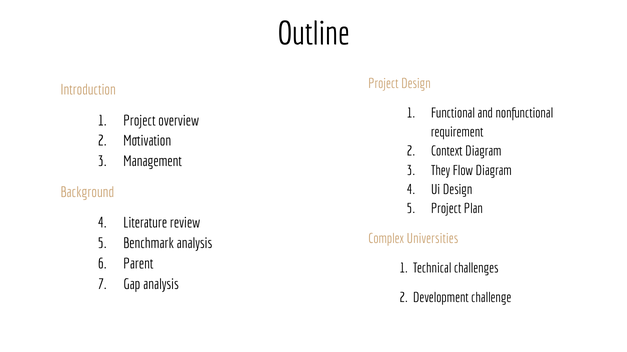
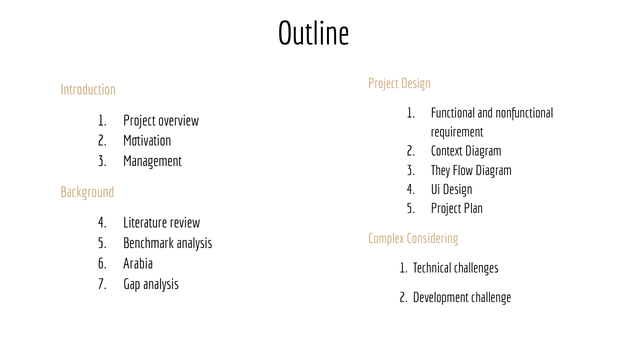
Universities: Universities -> Considering (433, 239)
Parent: Parent -> Arabia (138, 264)
